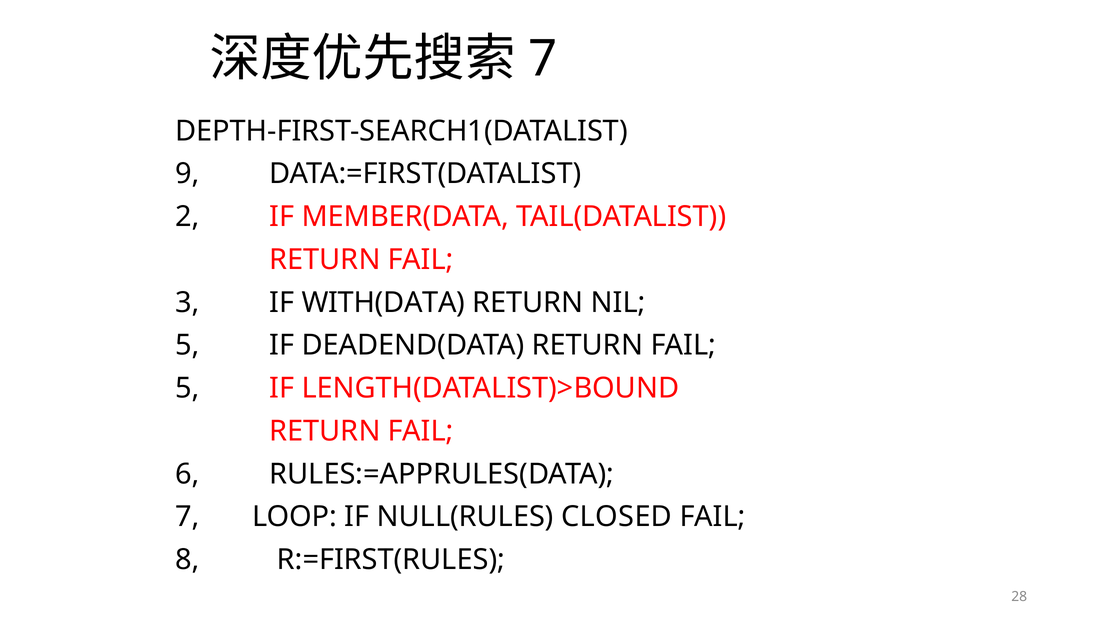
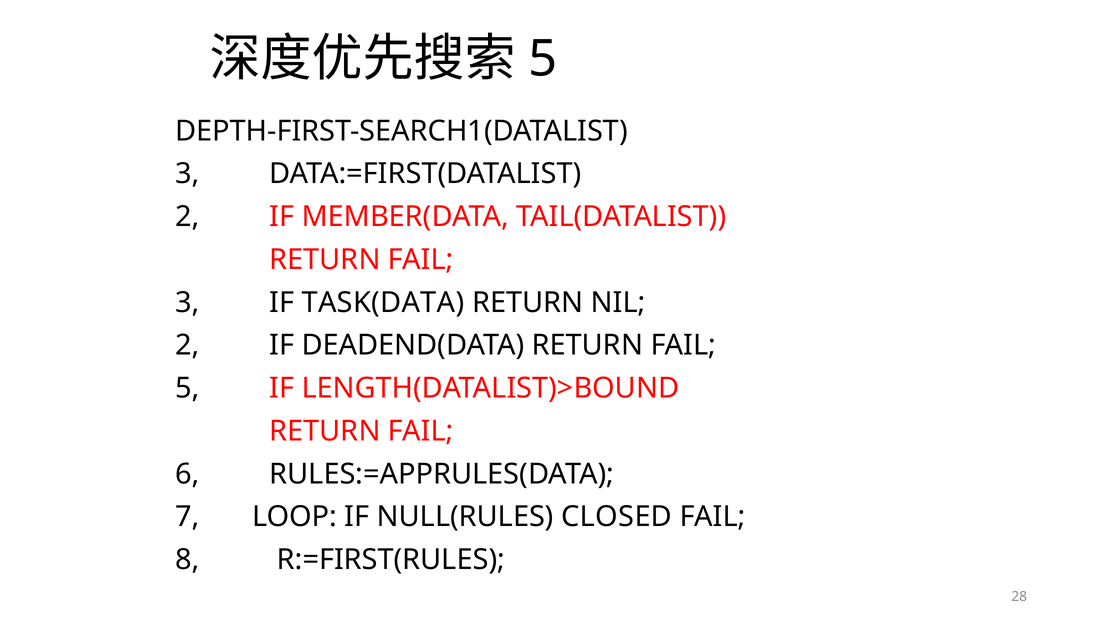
7: 7 -> 5 (543, 59)
9: 9 -> 3 (187, 174)
WITH(DATA: WITH(DATA -> TASK(DATA (383, 302)
5: 5 -> 2 (187, 345)
